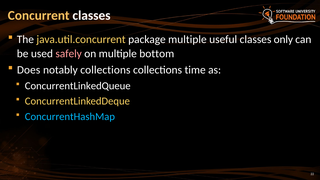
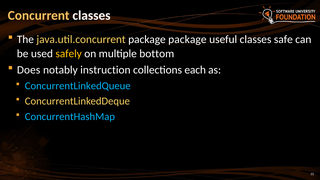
package multiple: multiple -> package (187, 39)
only: only -> safe (283, 39)
safely colour: pink -> yellow (69, 54)
notably collections: collections -> instruction (105, 70)
time: time -> each (195, 70)
ConcurrentLinkedQueue colour: white -> light blue (78, 86)
